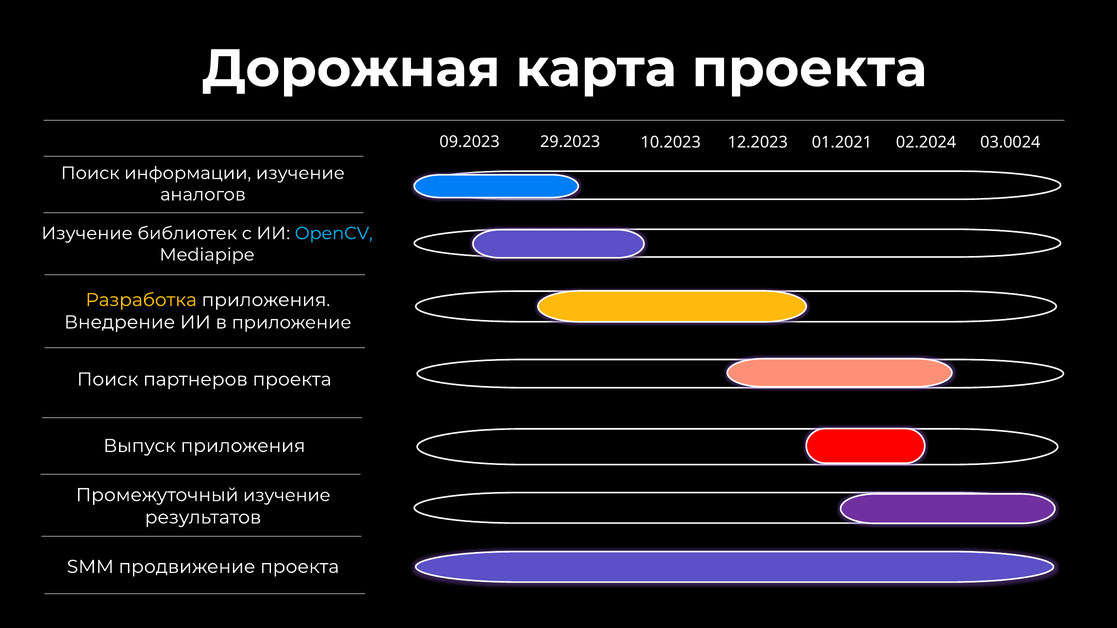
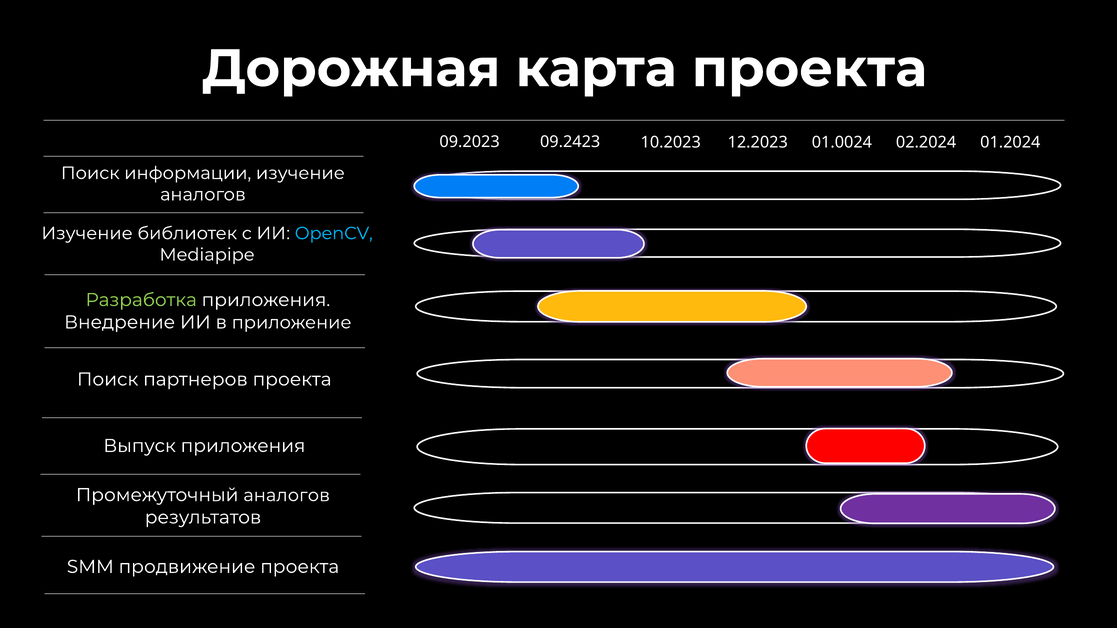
29.2023: 29.2023 -> 09.2423 (570, 142)
01.2021: 01.2021 -> 01.0024 (842, 143)
03.0024: 03.0024 -> 01.2024 (1010, 142)
Разработка colour: yellow -> light green (141, 300)
Промежуточный изучение: изучение -> аналогов (287, 496)
